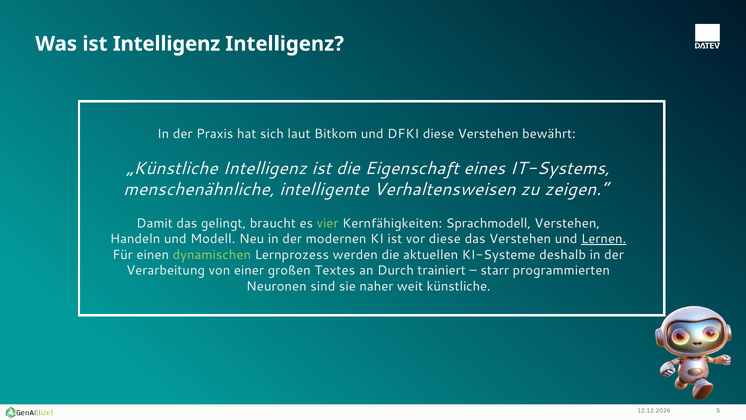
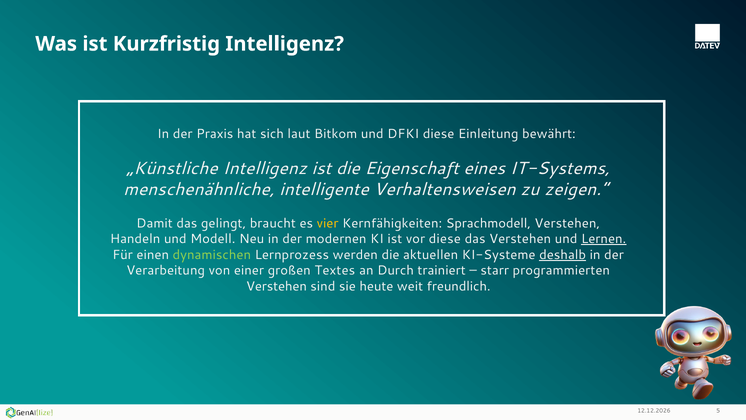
ist Intelligenz: Intelligenz -> Kurzfristig (166, 44)
diese Verstehen: Verstehen -> Einleitung (488, 134)
vier colour: light green -> yellow (328, 223)
deshalb underline: none -> present (563, 254)
Neuronen: Neuronen -> Verstehen (276, 286)
naher: naher -> heute (376, 286)
künstliche: künstliche -> freundlich (459, 286)
